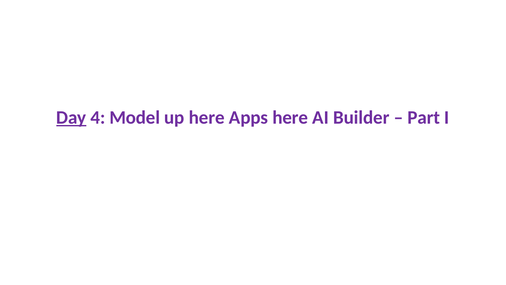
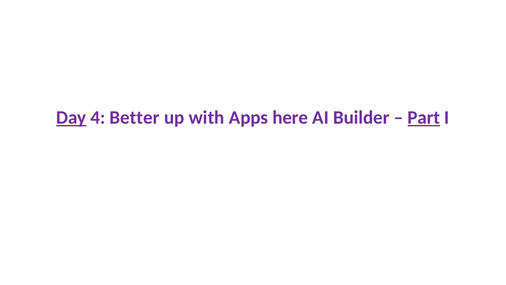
Model: Model -> Better (135, 117)
up here: here -> with (207, 117)
Part underline: none -> present (424, 117)
